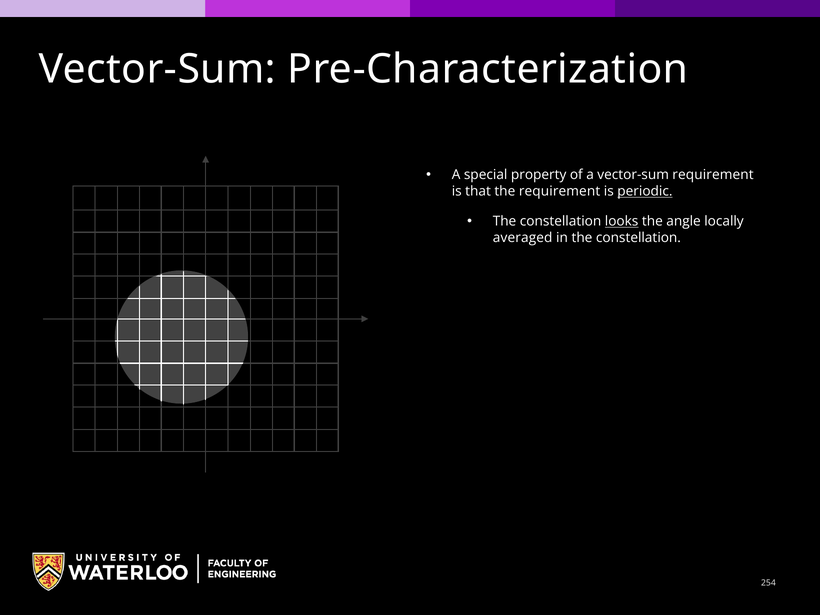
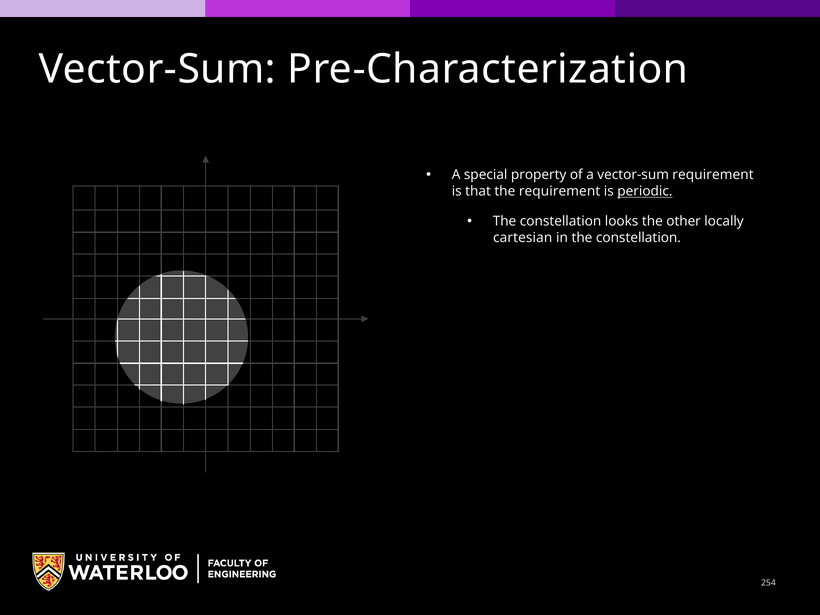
looks underline: present -> none (622, 221)
angle: angle -> other (684, 221)
averaged: averaged -> cartesian (523, 238)
